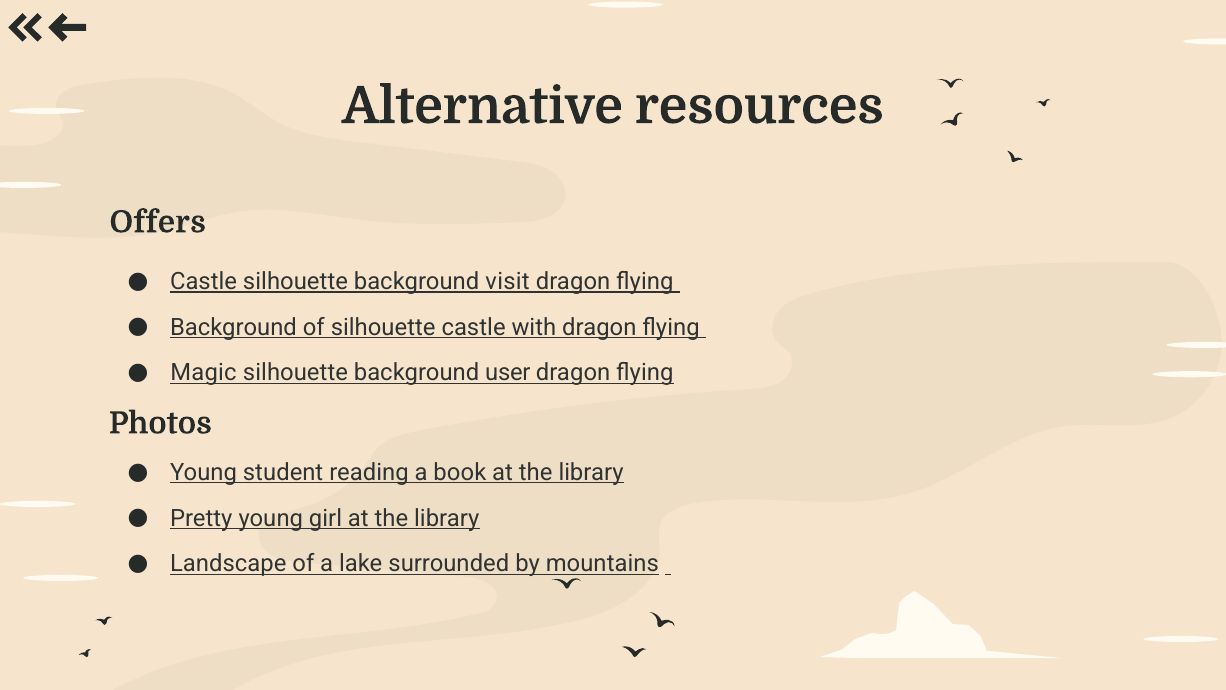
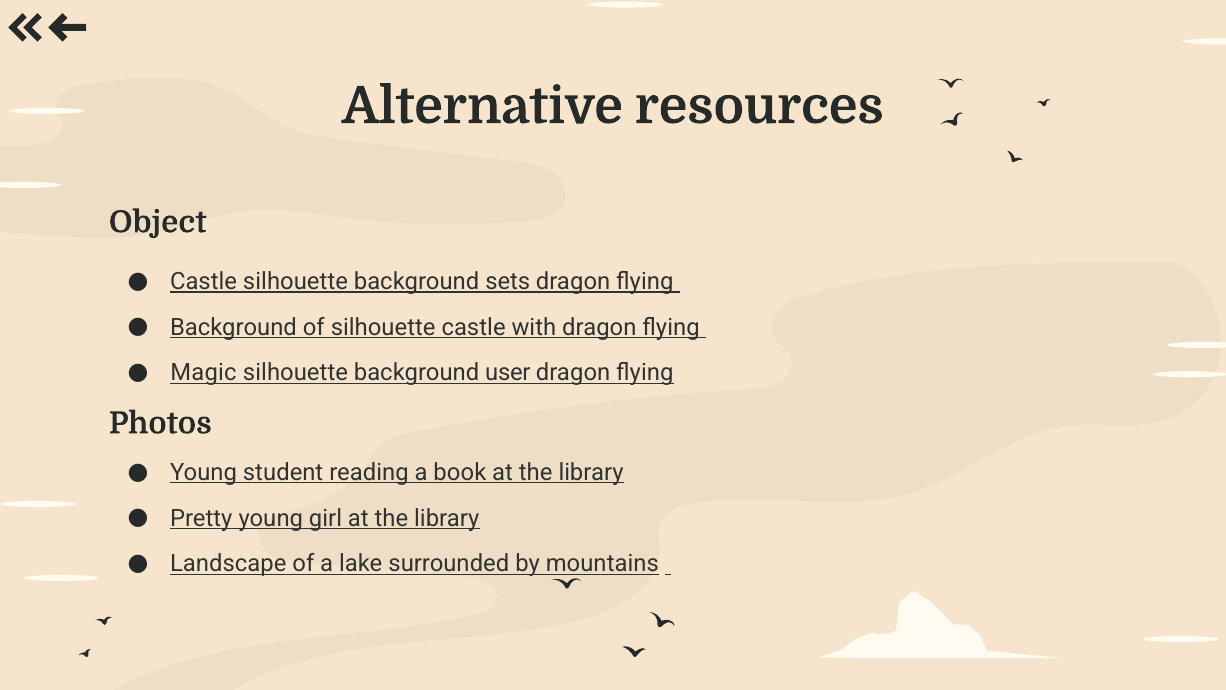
Offers: Offers -> Object (158, 222)
visit: visit -> sets (508, 282)
